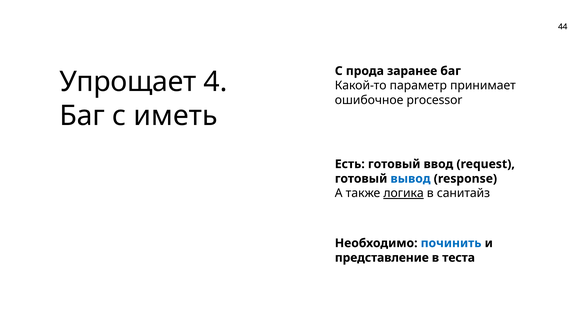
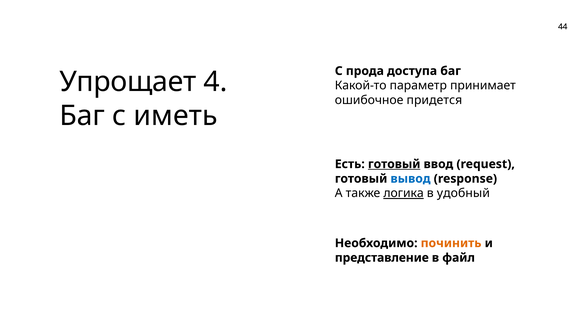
заранее: заранее -> доступа (412, 71)
processor: processor -> придется (434, 100)
готовый underline: none -> present (394, 164)
санитайз: санитайз -> удобный (463, 193)
починить colour: blue -> orange (451, 243)
теста: теста -> файл (459, 258)
